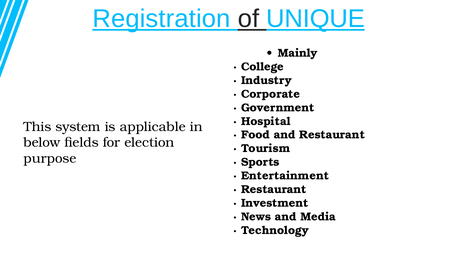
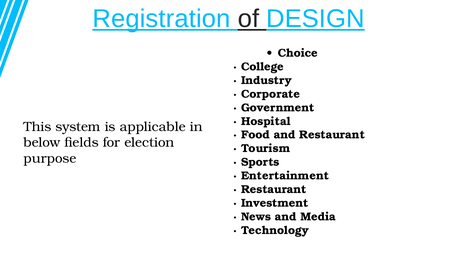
UNIQUE: UNIQUE -> DESIGN (315, 19)
Mainly: Mainly -> Choice (298, 53)
